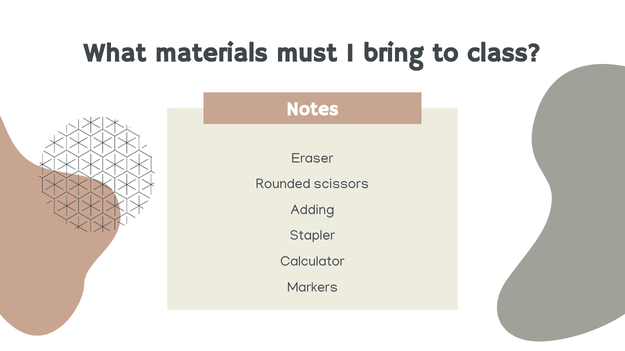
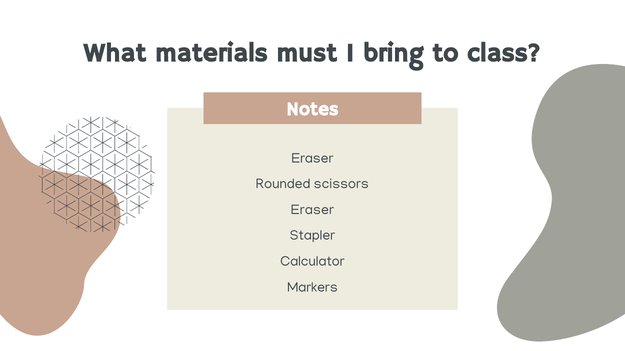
Adding: Adding -> Eraser (312, 210)
